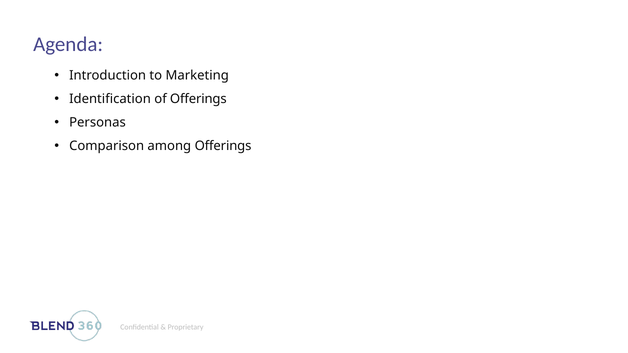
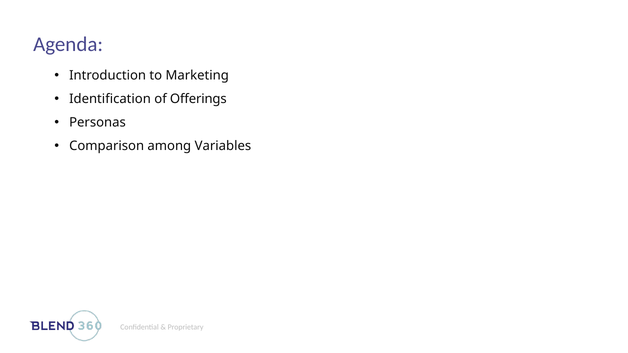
among Offerings: Offerings -> Variables (223, 146)
